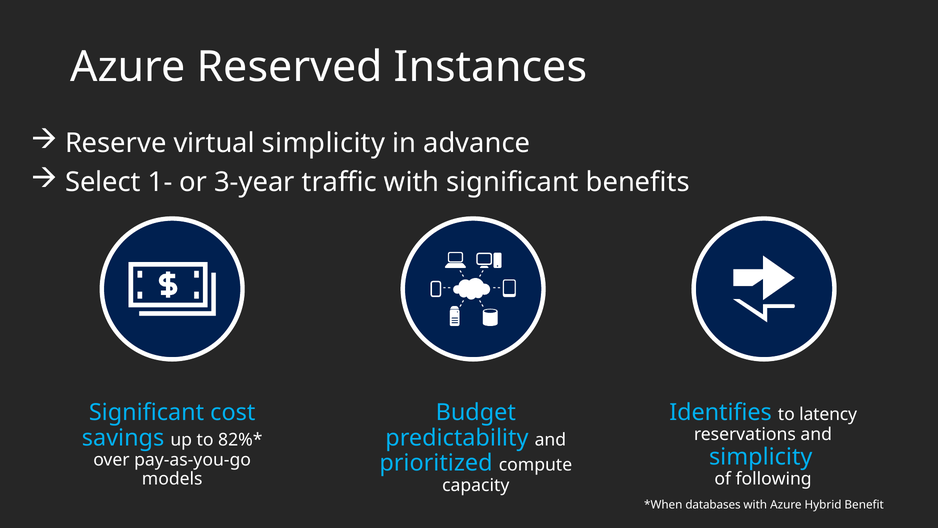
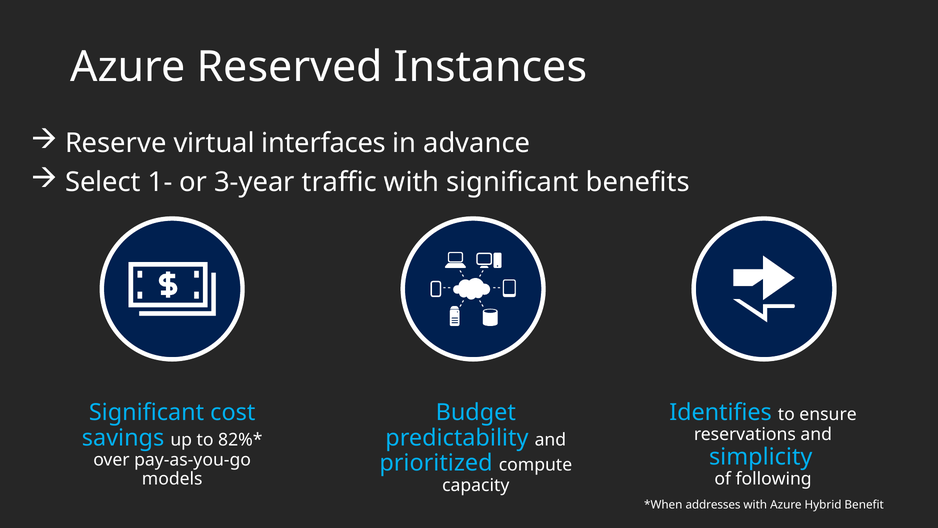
virtual simplicity: simplicity -> interfaces (324, 143)
latency: latency -> ensure (828, 414)
databases: databases -> addresses (713, 505)
